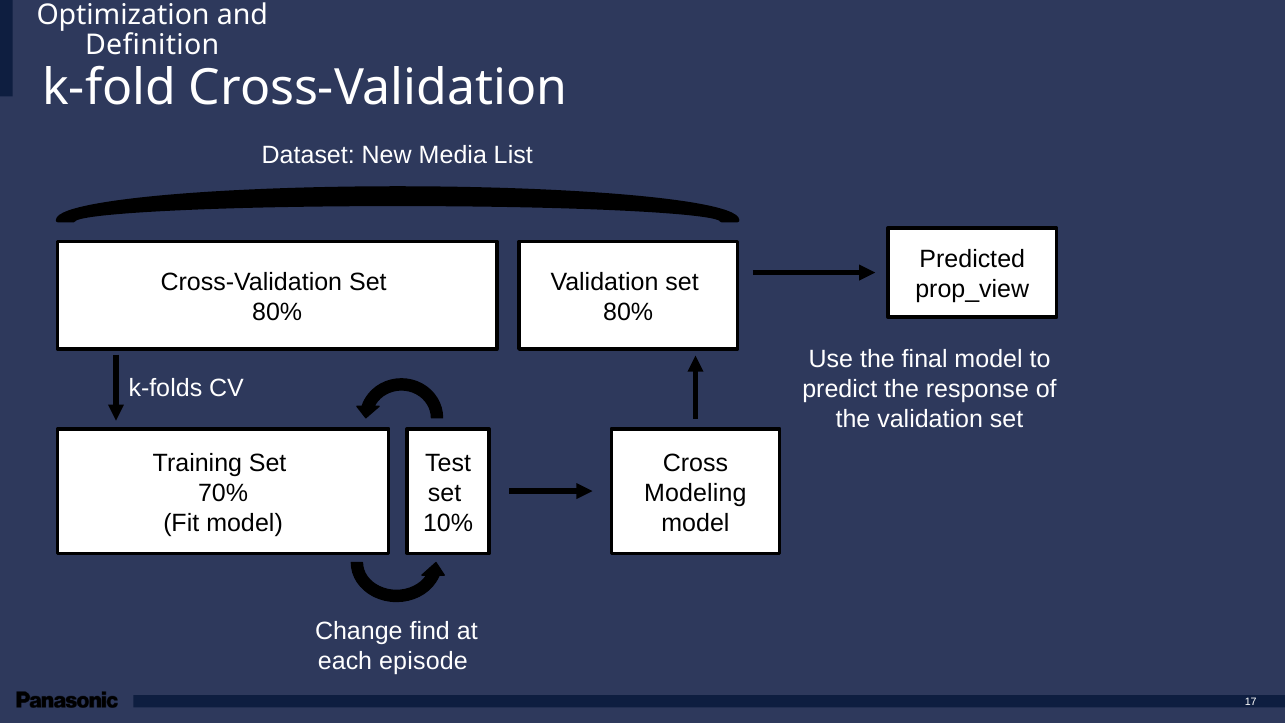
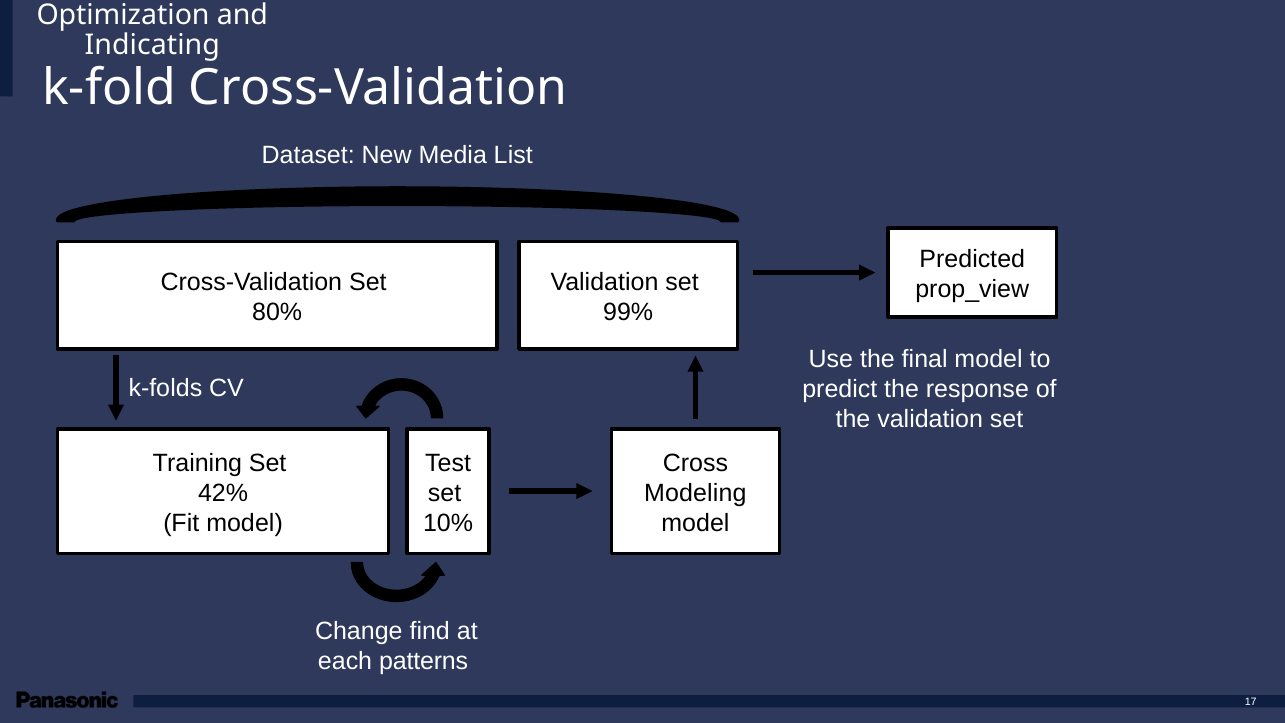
Definition: Definition -> Indicating (152, 46)
80%: 80% -> 99% (628, 312)
70%: 70% -> 42% (223, 493)
episode: episode -> patterns (424, 661)
